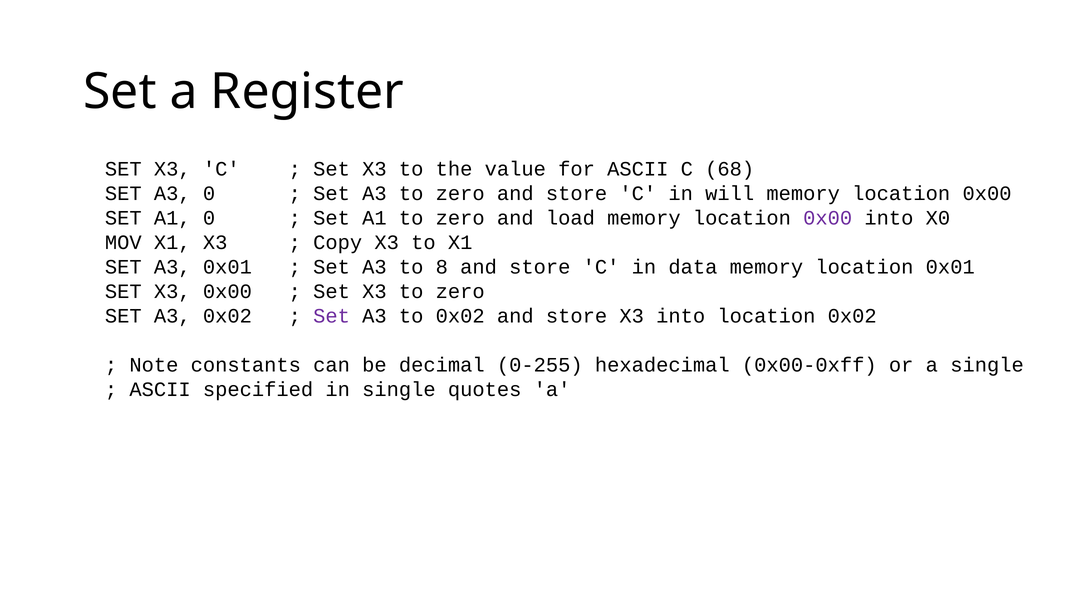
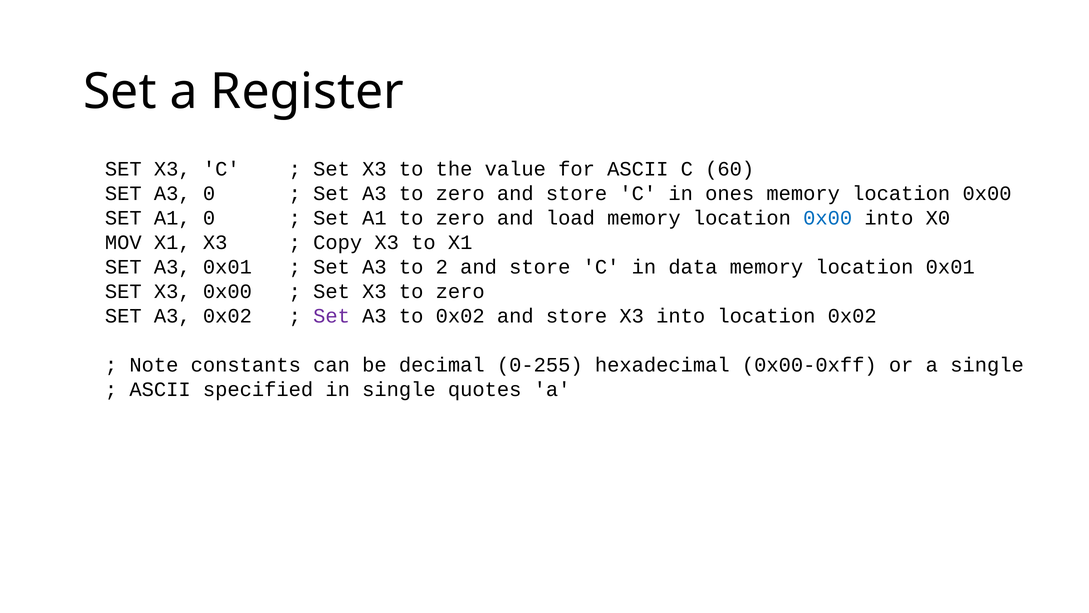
68: 68 -> 60 (730, 169)
will: will -> ones (730, 193)
0x00 colour: purple -> blue (828, 218)
8: 8 -> 2 (442, 267)
